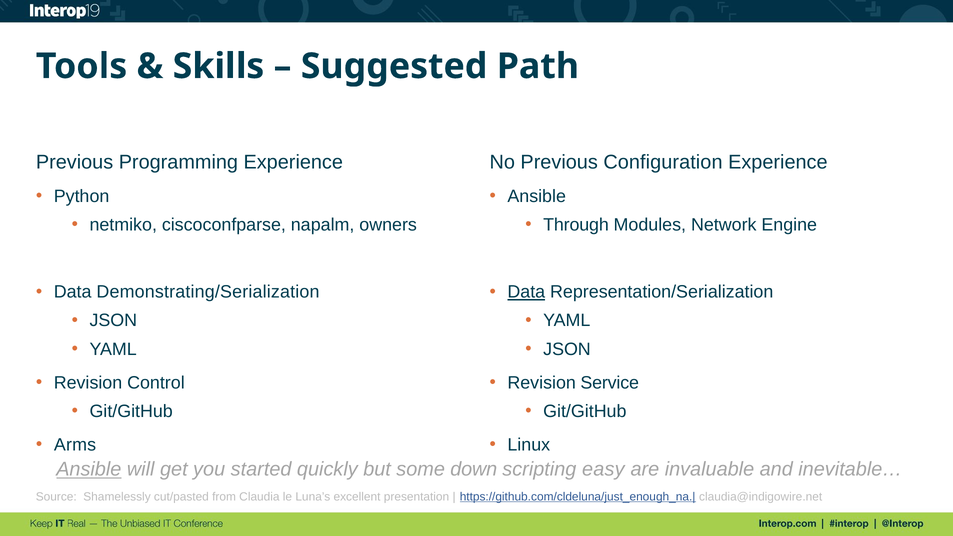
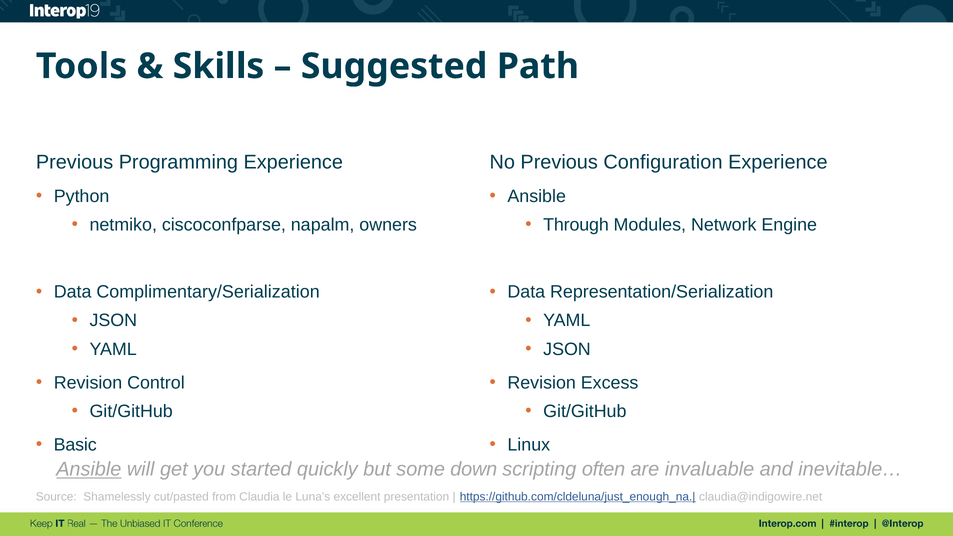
Demonstrating/Serialization: Demonstrating/Serialization -> Complimentary/Serialization (208, 292)
Data underline: present -> none (526, 292)
Service: Service -> Excess (610, 383)
Arms: Arms -> Basic (75, 445)
easy: easy -> often (604, 469)
